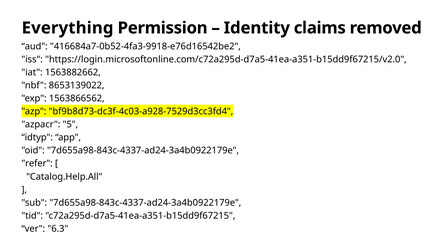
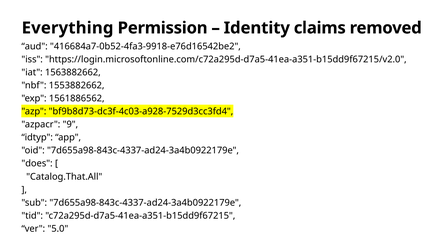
8653139022: 8653139022 -> 1553882662 (77, 85)
1563866562: 1563866562 -> 1561886562 (77, 98)
5: 5 -> 9 (70, 124)
refer: refer -> does (37, 163)
Catalog.Help.All: Catalog.Help.All -> Catalog.That.All (64, 176)
6.3: 6.3 -> 5.0 (58, 228)
